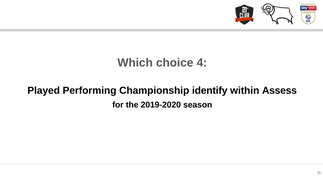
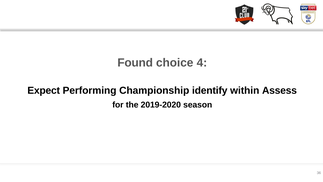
Which: Which -> Found (135, 63)
Played: Played -> Expect (44, 90)
